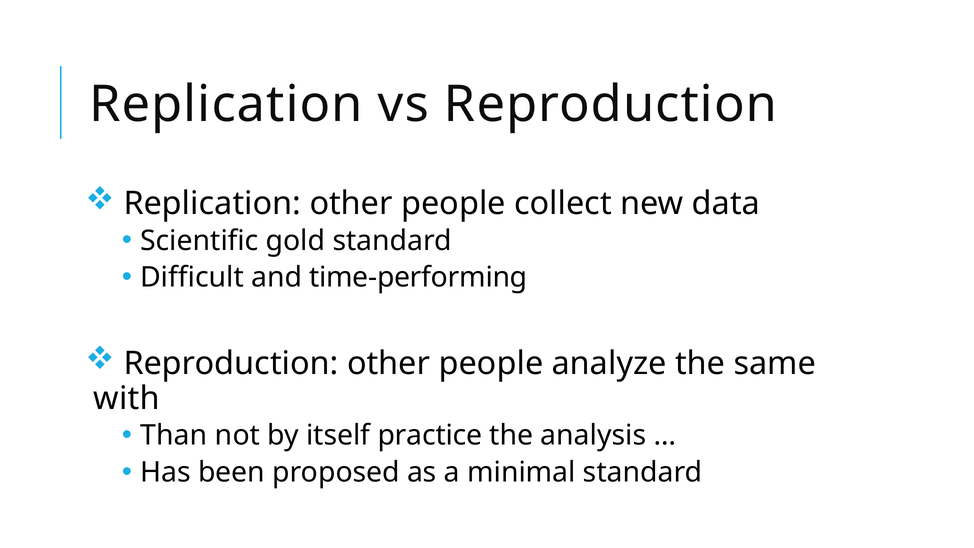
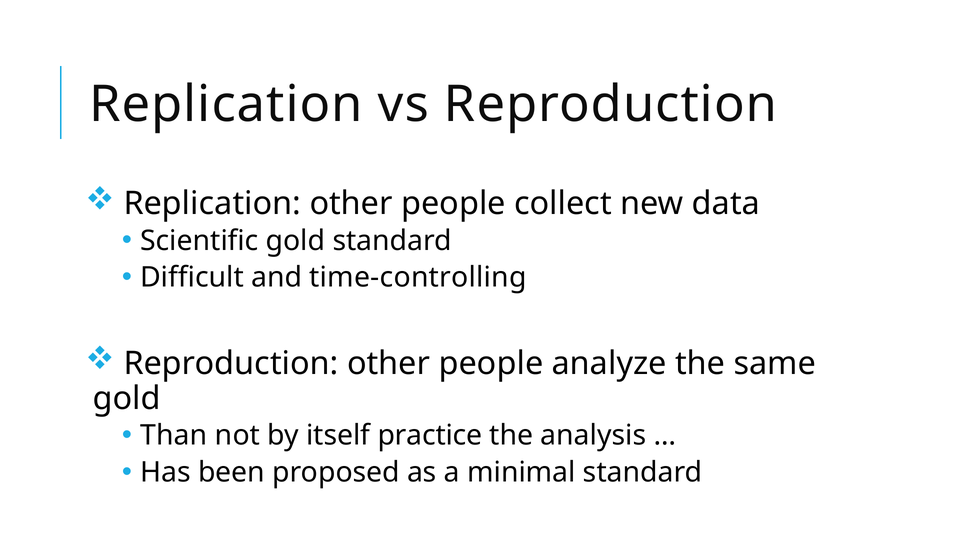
time-performing: time-performing -> time-controlling (418, 277)
with: with -> gold (127, 398)
